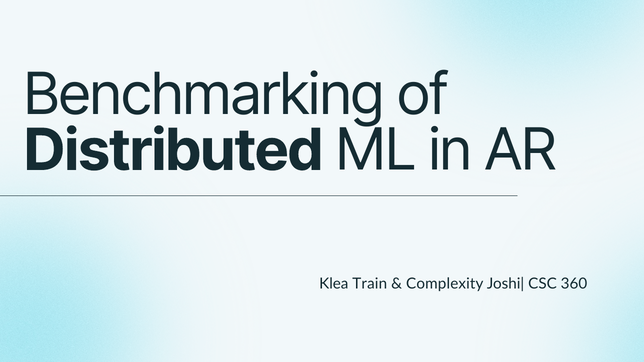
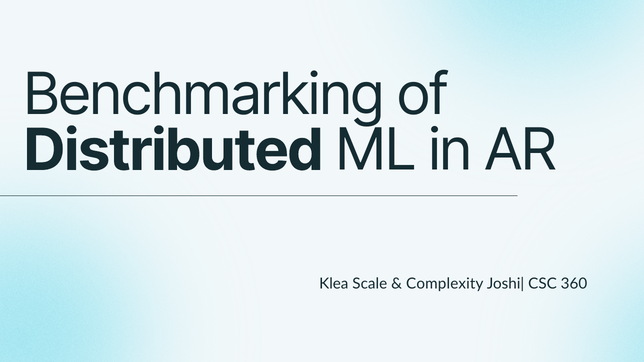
Train: Train -> Scale (370, 284)
